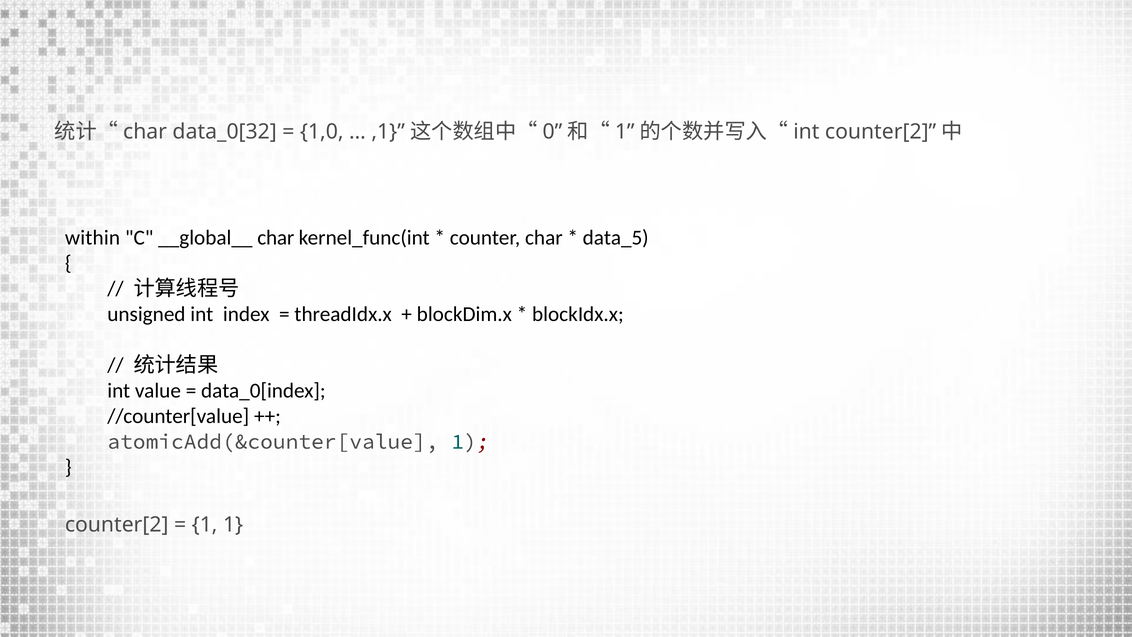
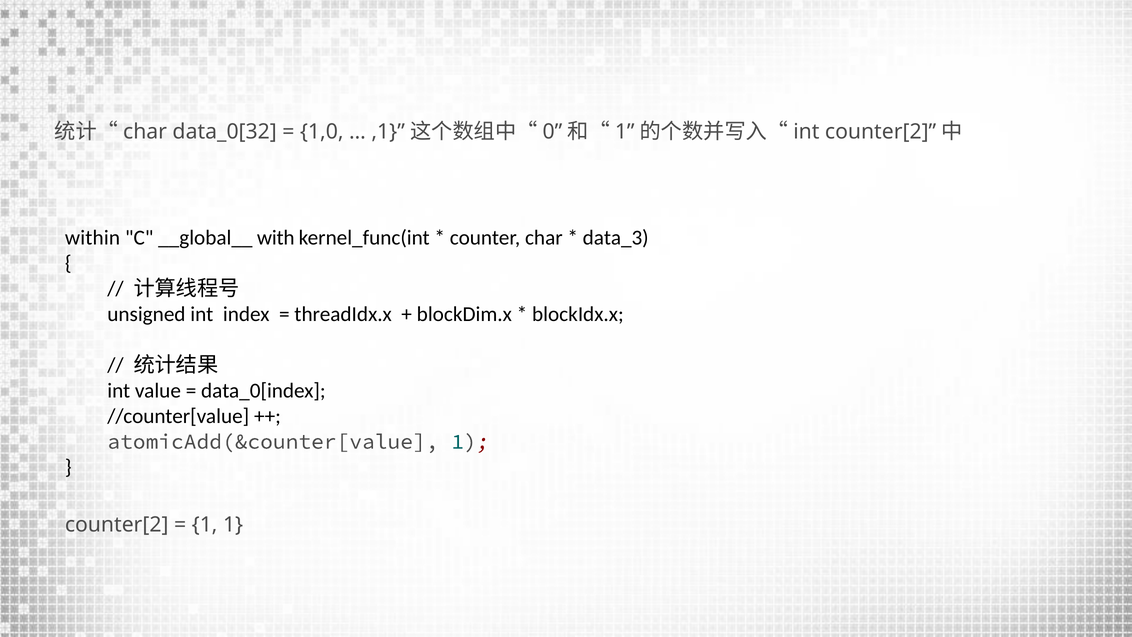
__global__ char: char -> with (276, 238)
data_5: data_5 -> data_3 (616, 238)
